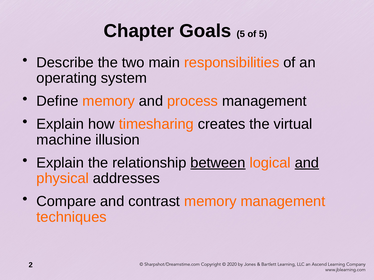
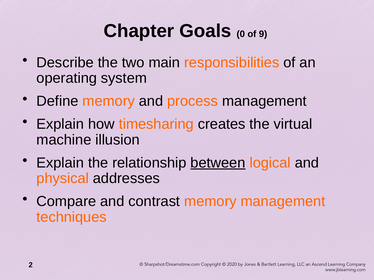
Goals 5: 5 -> 0 (241, 34)
of 5: 5 -> 9 (263, 34)
and underline: present -> none (307, 163)
